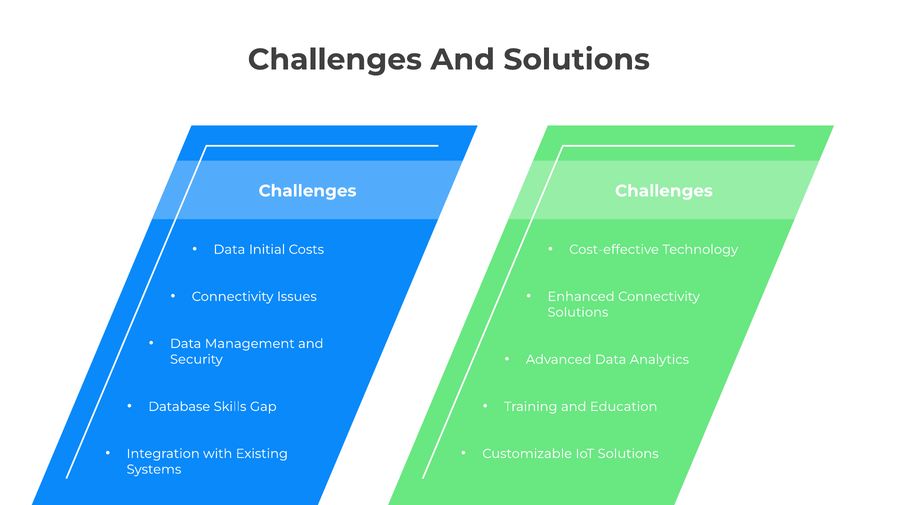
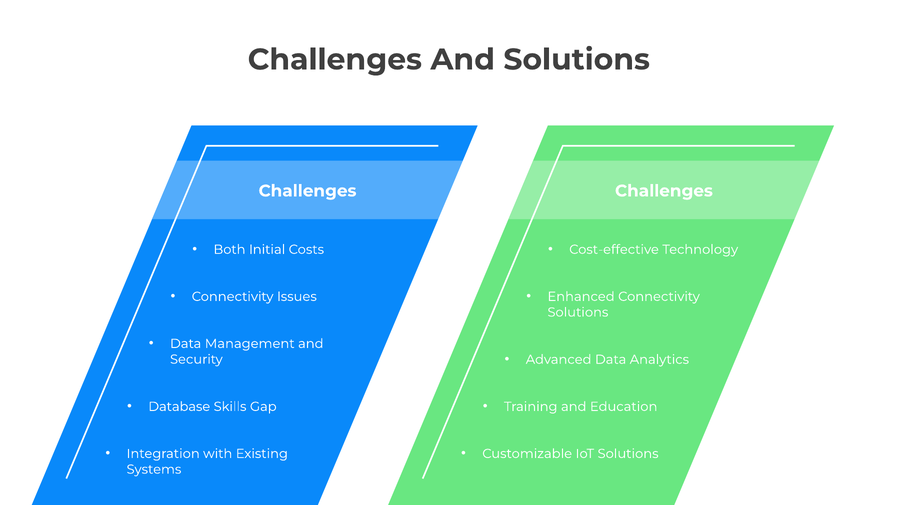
Data: Data -> Both (229, 250)
